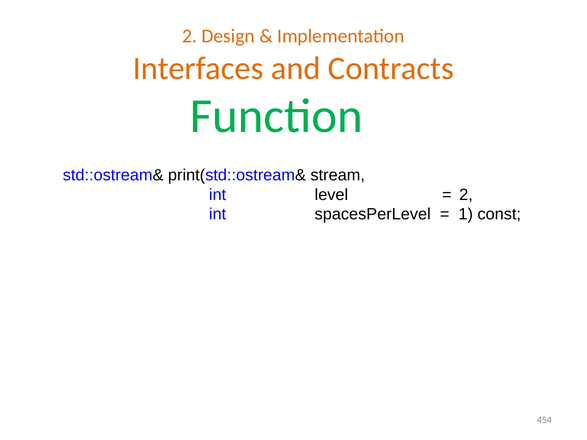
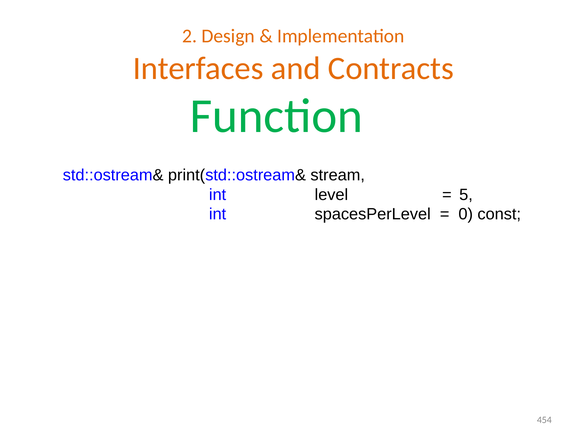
2: 2 -> 5 (466, 195)
1: 1 -> 0 (466, 214)
